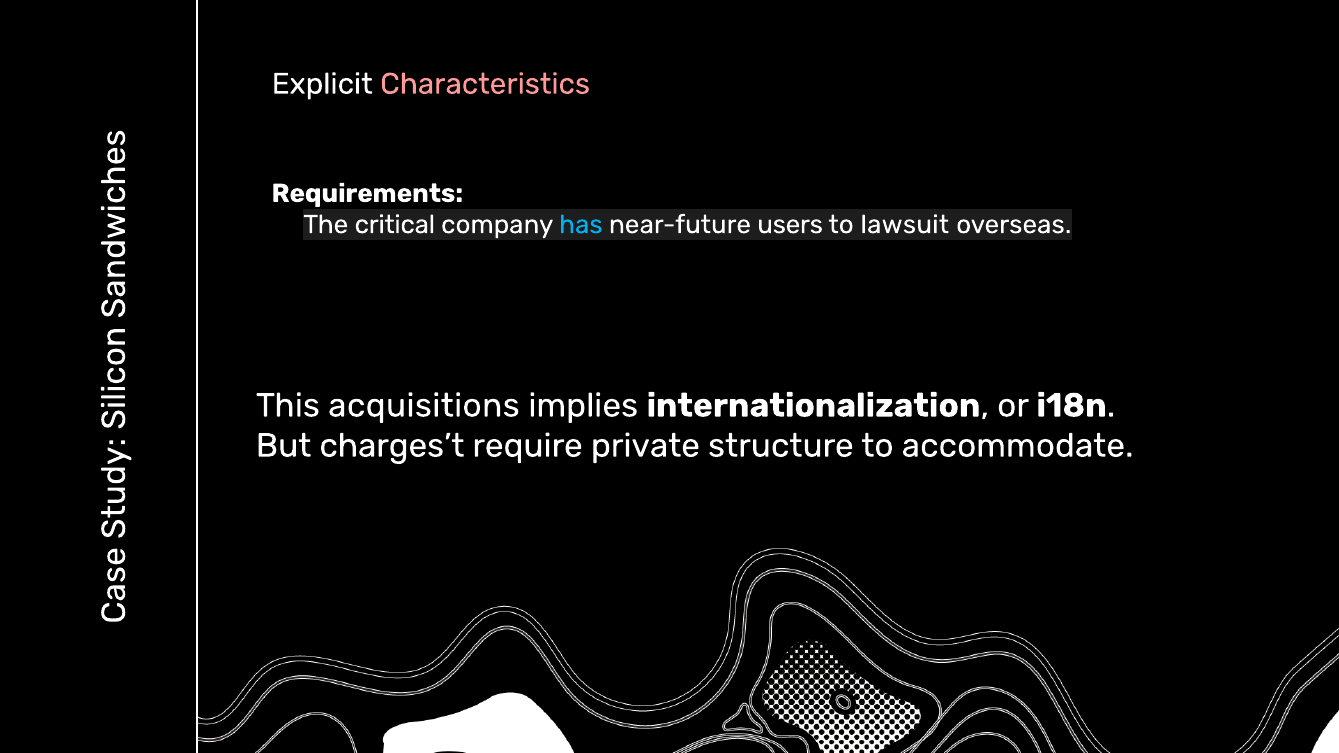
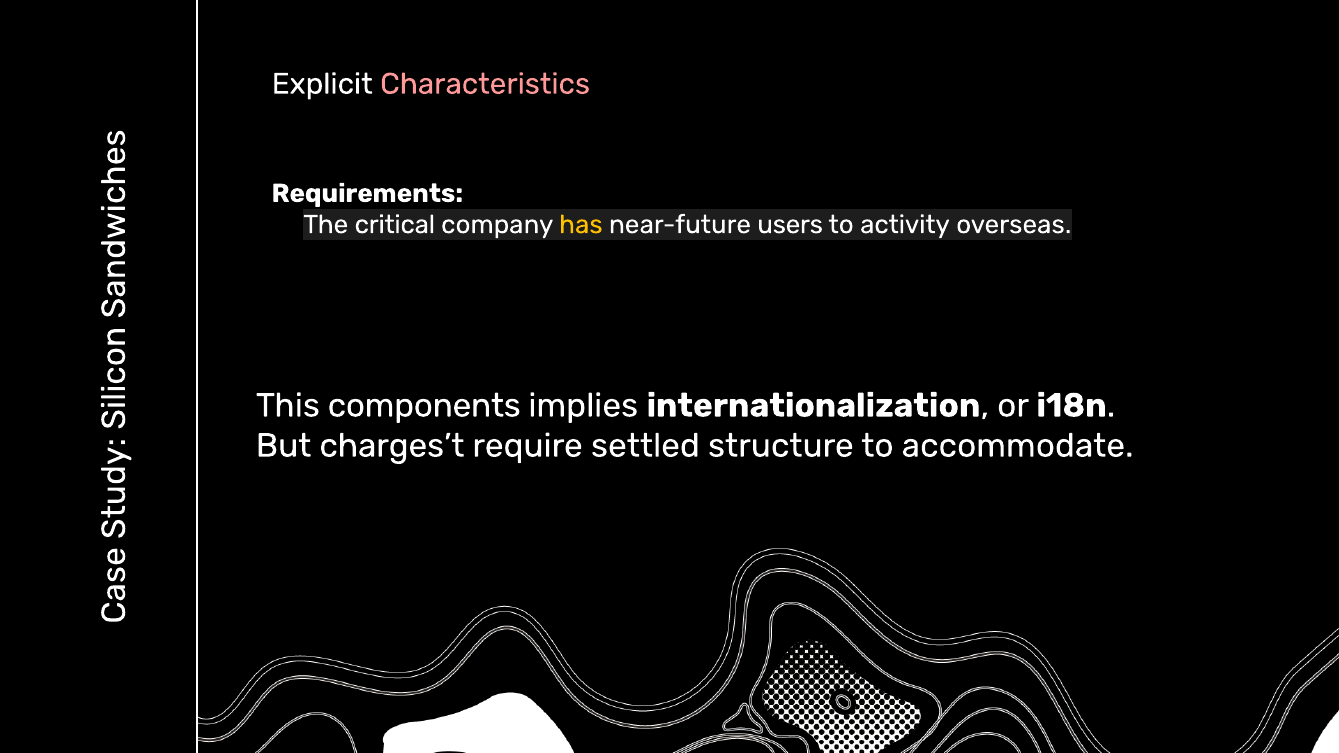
has colour: light blue -> yellow (581, 225)
lawsuit: lawsuit -> activity (905, 225)
acquisitions: acquisitions -> components (424, 406)
private: private -> settled (645, 446)
